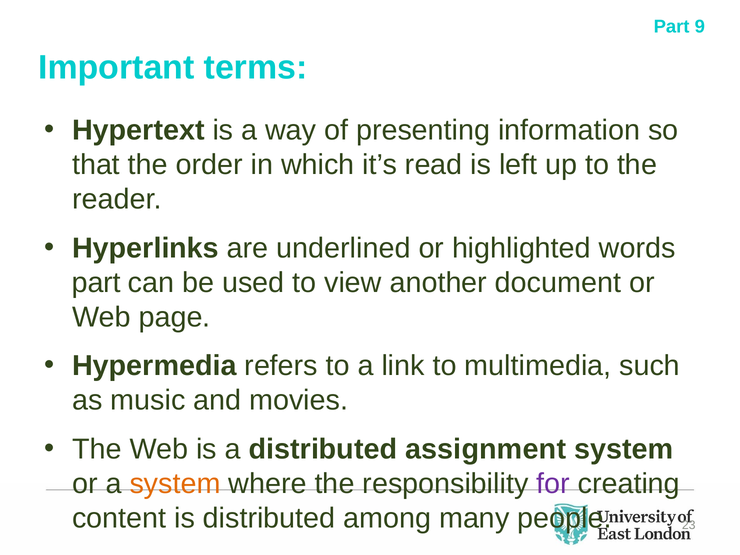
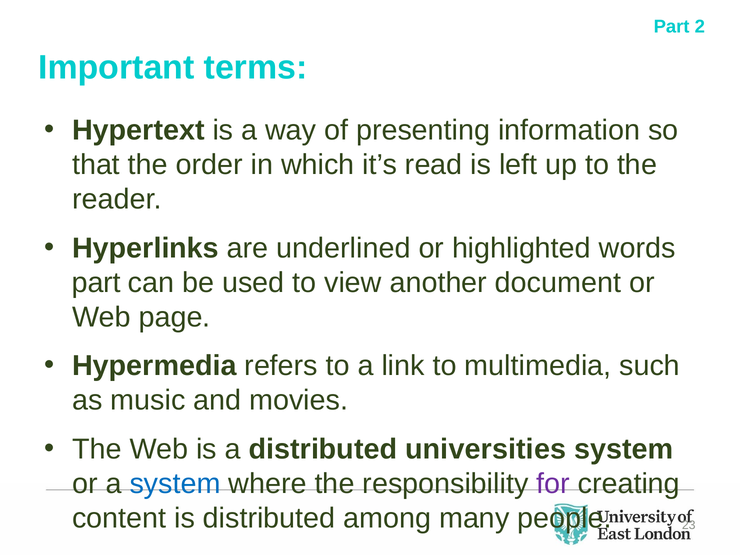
9: 9 -> 2 (700, 27)
assignment: assignment -> universities (486, 449)
system colour: orange -> blue (175, 484)
